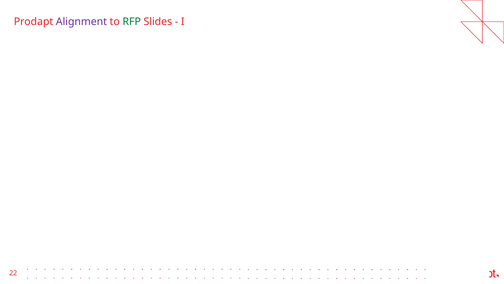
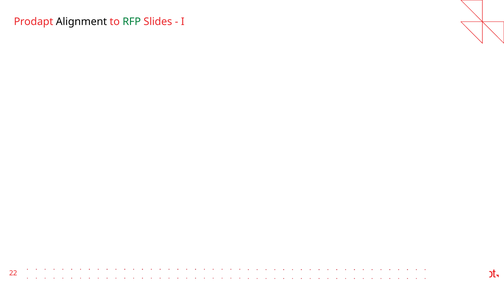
Alignment colour: purple -> black (81, 22)
